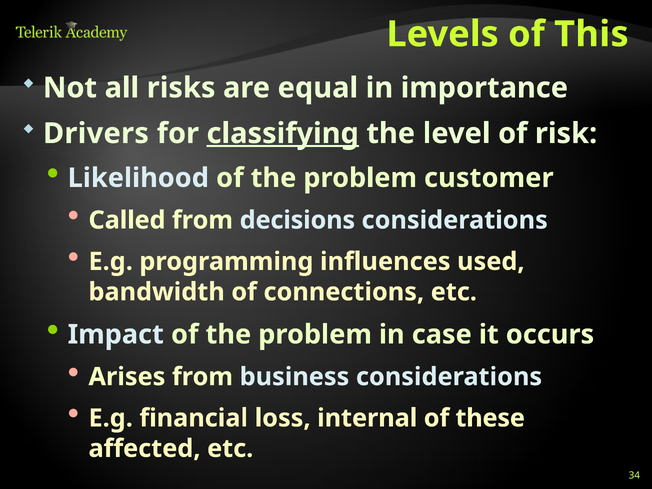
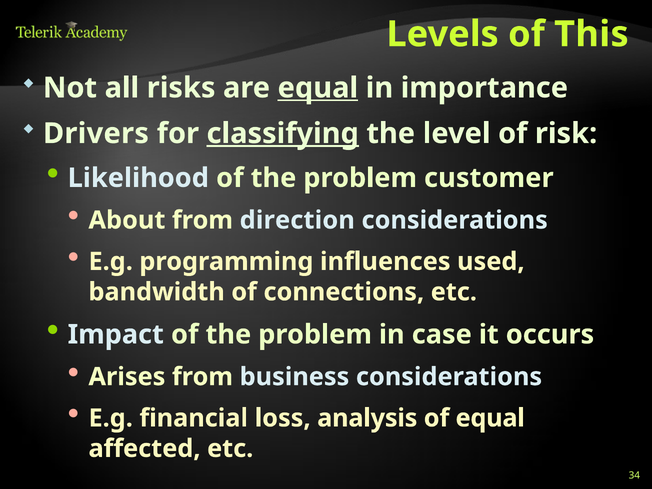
equal underline: none -> present (318, 88)
Called: Called -> About (127, 220)
decisions: decisions -> direction (297, 220)
internal: internal -> analysis (367, 418)
of these: these -> equal (490, 418)
